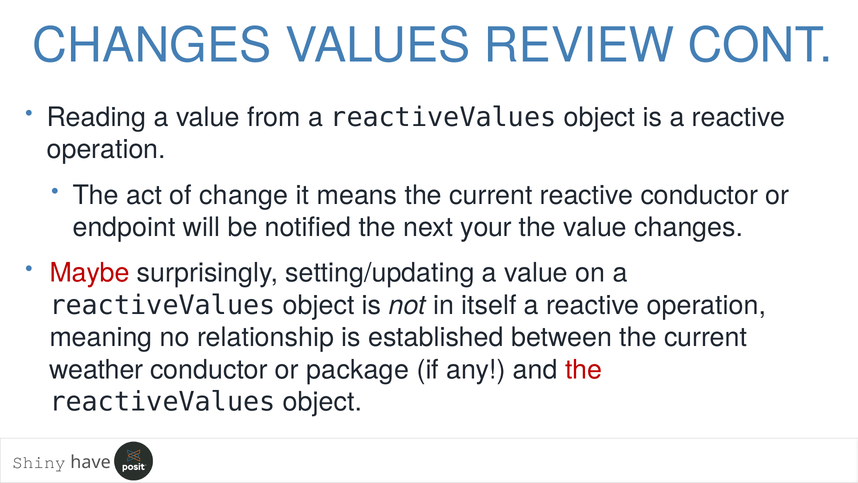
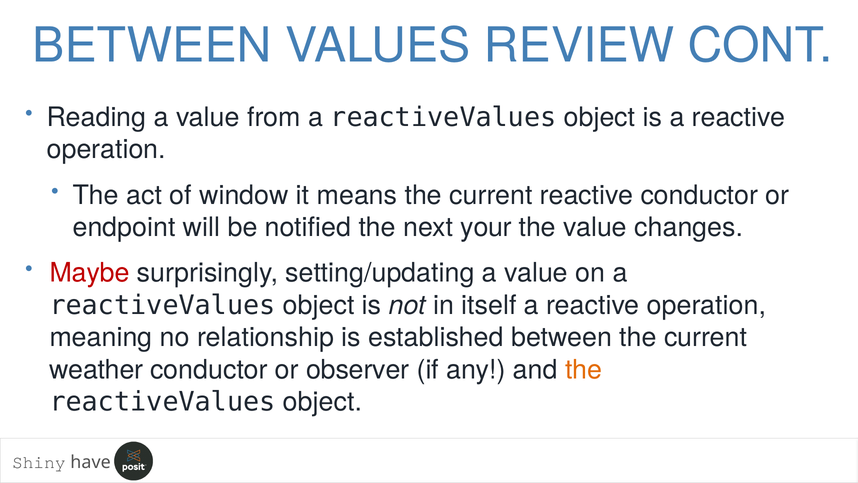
CHANGES: CHANGES -> BETWEEN (152, 46)
change: change -> window (244, 195)
package: package -> observer (358, 369)
the colour: red -> orange (584, 369)
